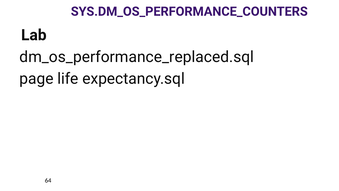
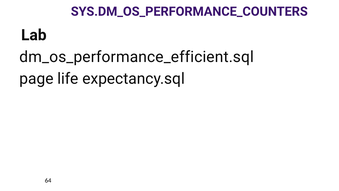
dm_os_performance_replaced.sql: dm_os_performance_replaced.sql -> dm_os_performance_efficient.sql (137, 57)
